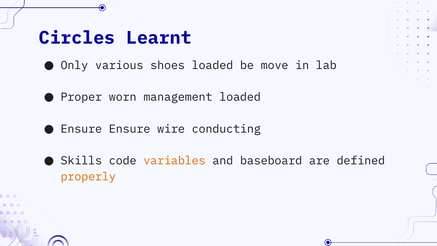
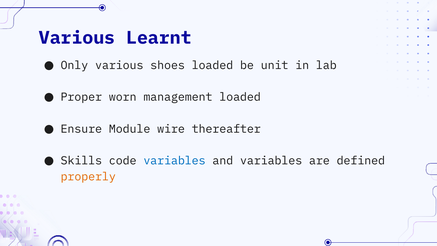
Circles: Circles -> Various (77, 38)
move: move -> unit (275, 65)
Ensure Ensure: Ensure -> Module (130, 129)
conducting: conducting -> thereafter (226, 129)
variables colour: orange -> blue (174, 161)
and baseboard: baseboard -> variables (271, 161)
